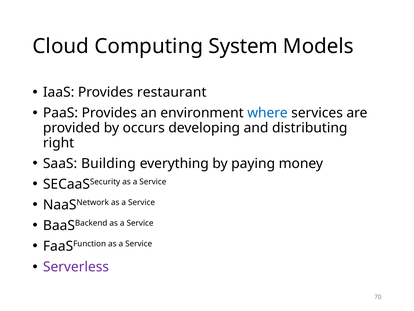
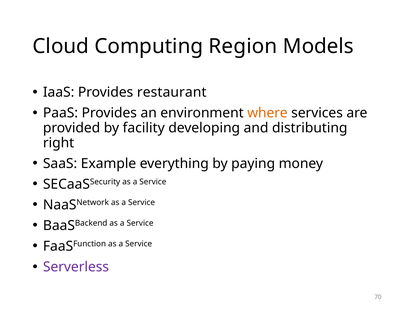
System: System -> Region (243, 46)
where colour: blue -> orange (267, 113)
occurs: occurs -> facility (144, 128)
Building: Building -> Example (108, 163)
